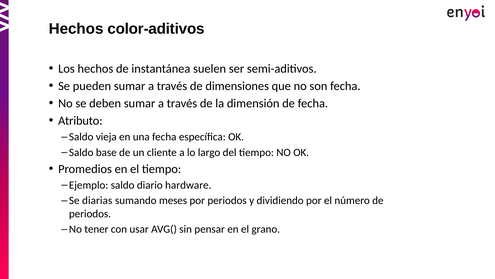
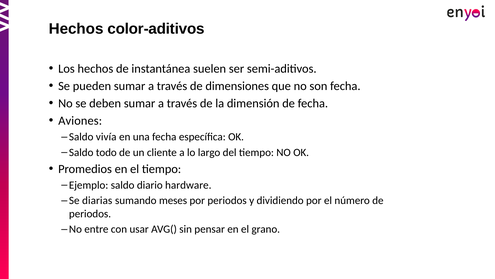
Atributo: Atributo -> Aviones (80, 121)
vieja: vieja -> vivía (106, 137)
base: base -> todo (106, 152)
tener: tener -> entre (96, 229)
